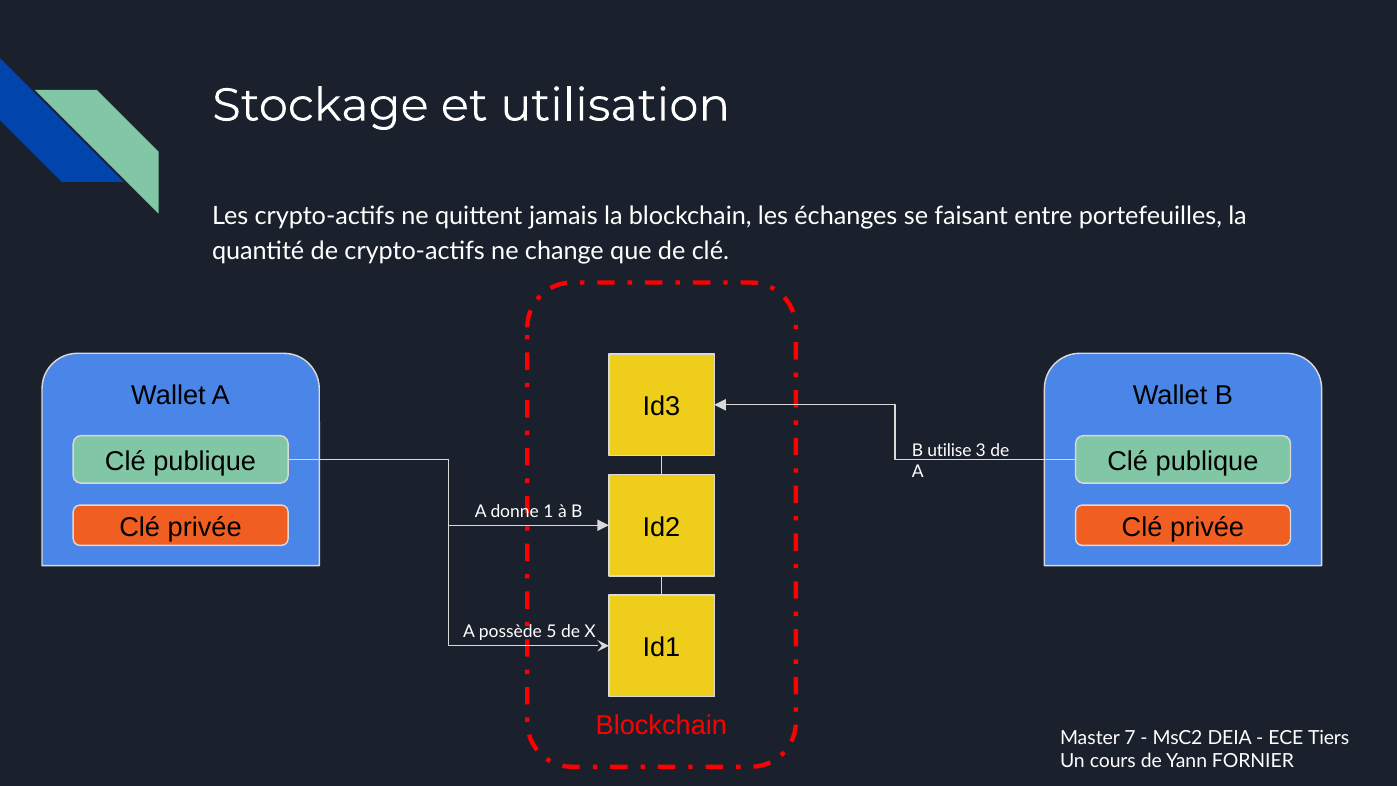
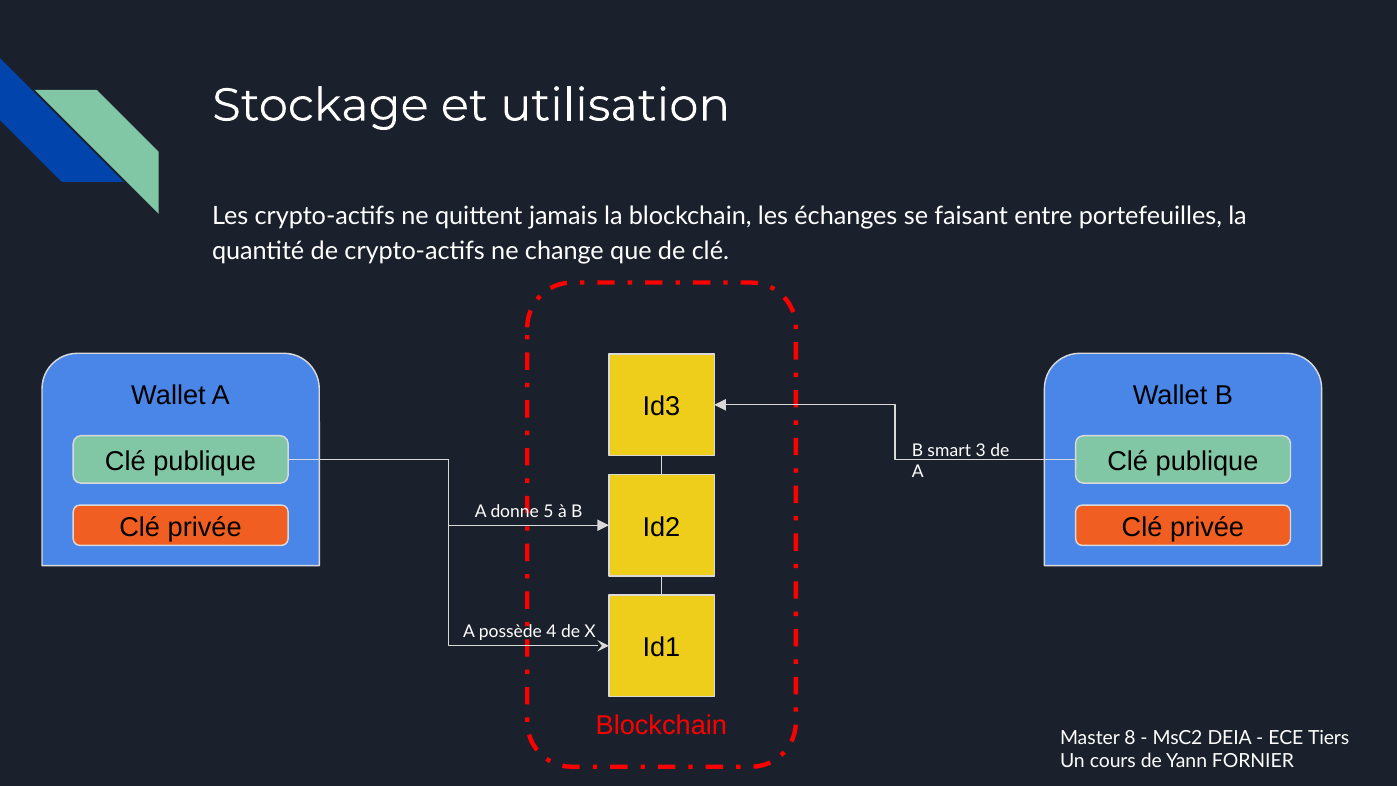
utilise: utilise -> smart (949, 451)
1: 1 -> 5 (548, 512)
5: 5 -> 4 (551, 632)
7: 7 -> 8 (1130, 737)
